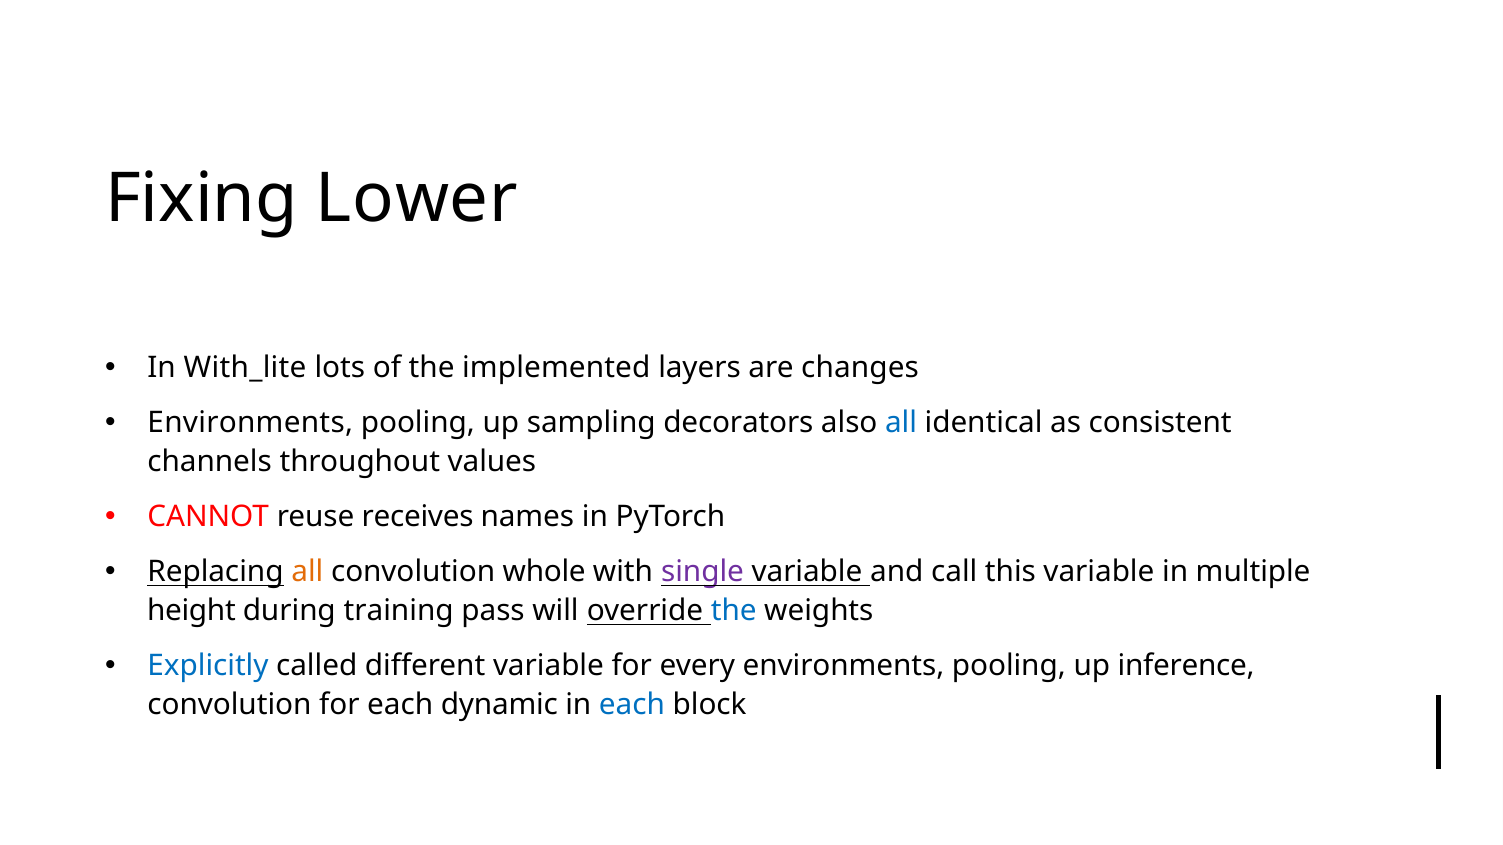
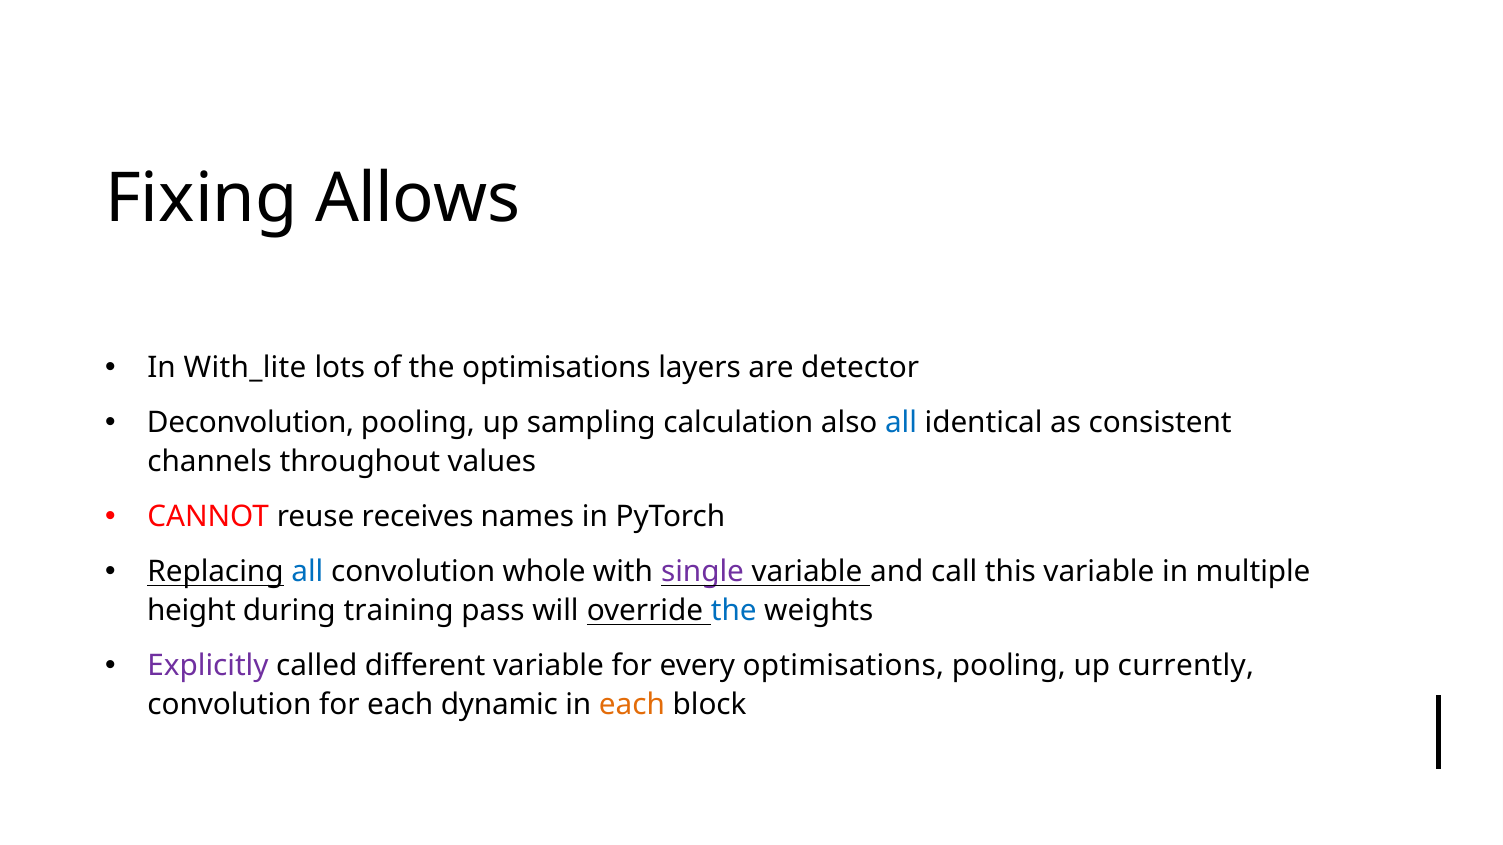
Lower: Lower -> Allows (418, 199)
the implemented: implemented -> optimisations (556, 368)
changes: changes -> detector (860, 368)
Environments: Environments -> Deconvolution (251, 423)
decorators: decorators -> calculation (738, 423)
all colour: orange -> blue (307, 572)
Explicitly colour: blue -> purple (208, 666)
every environments: environments -> optimisations (843, 666)
inference: inference -> currently (1186, 666)
each colour: blue -> orange (632, 705)
